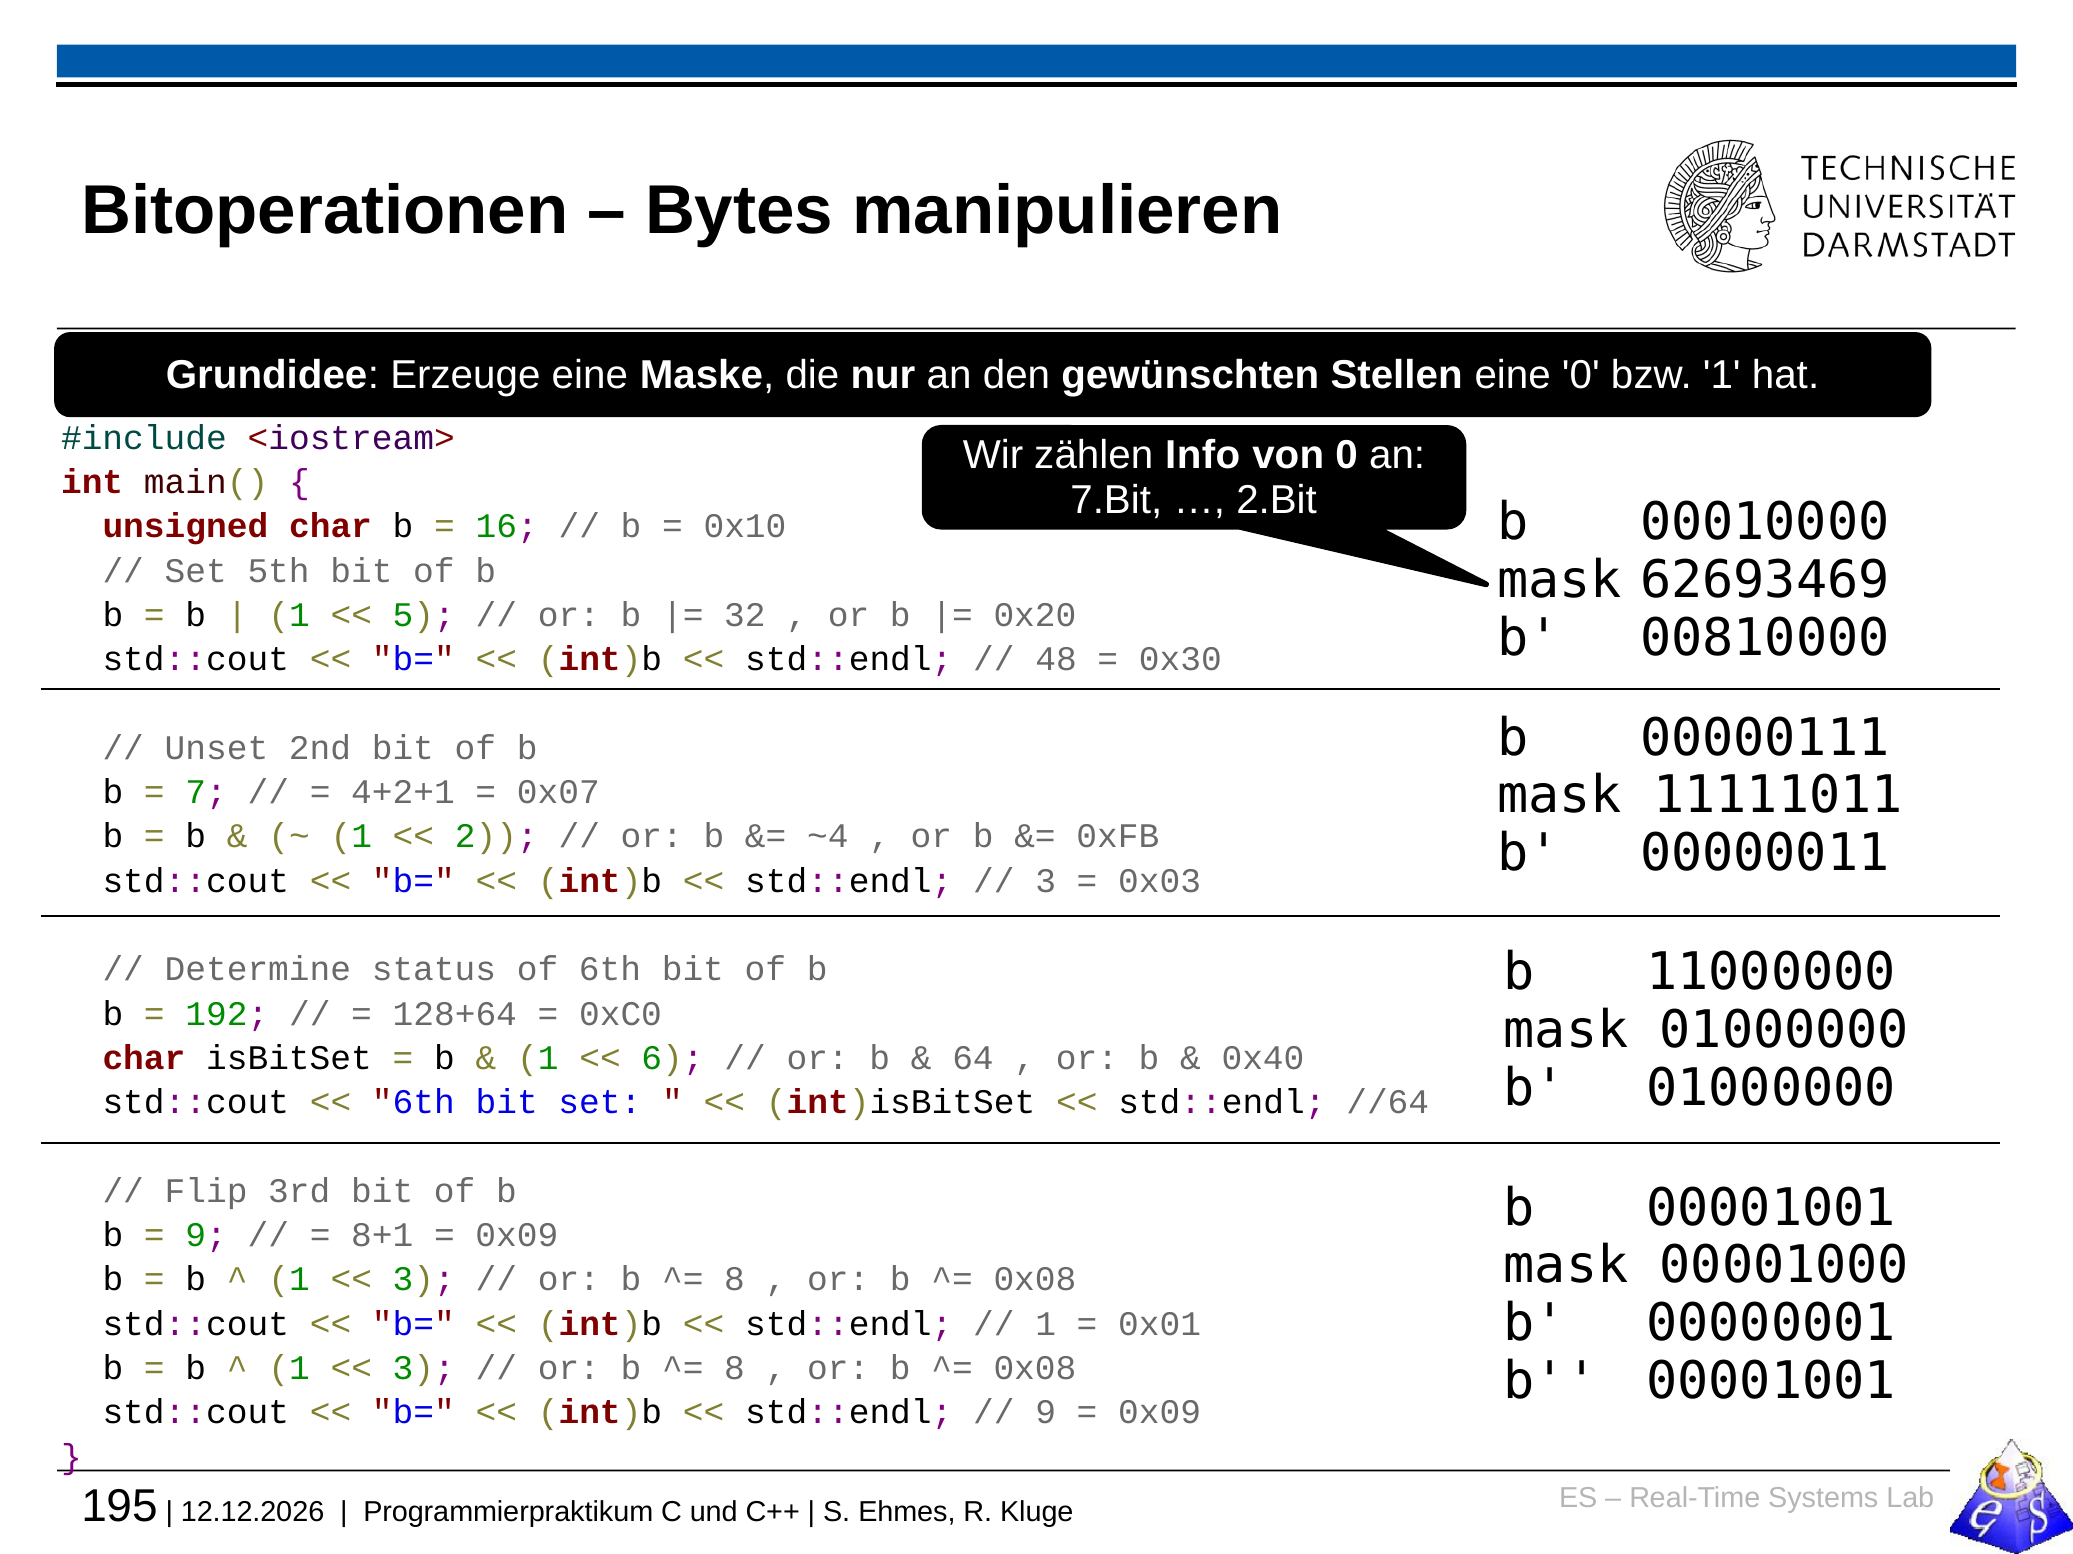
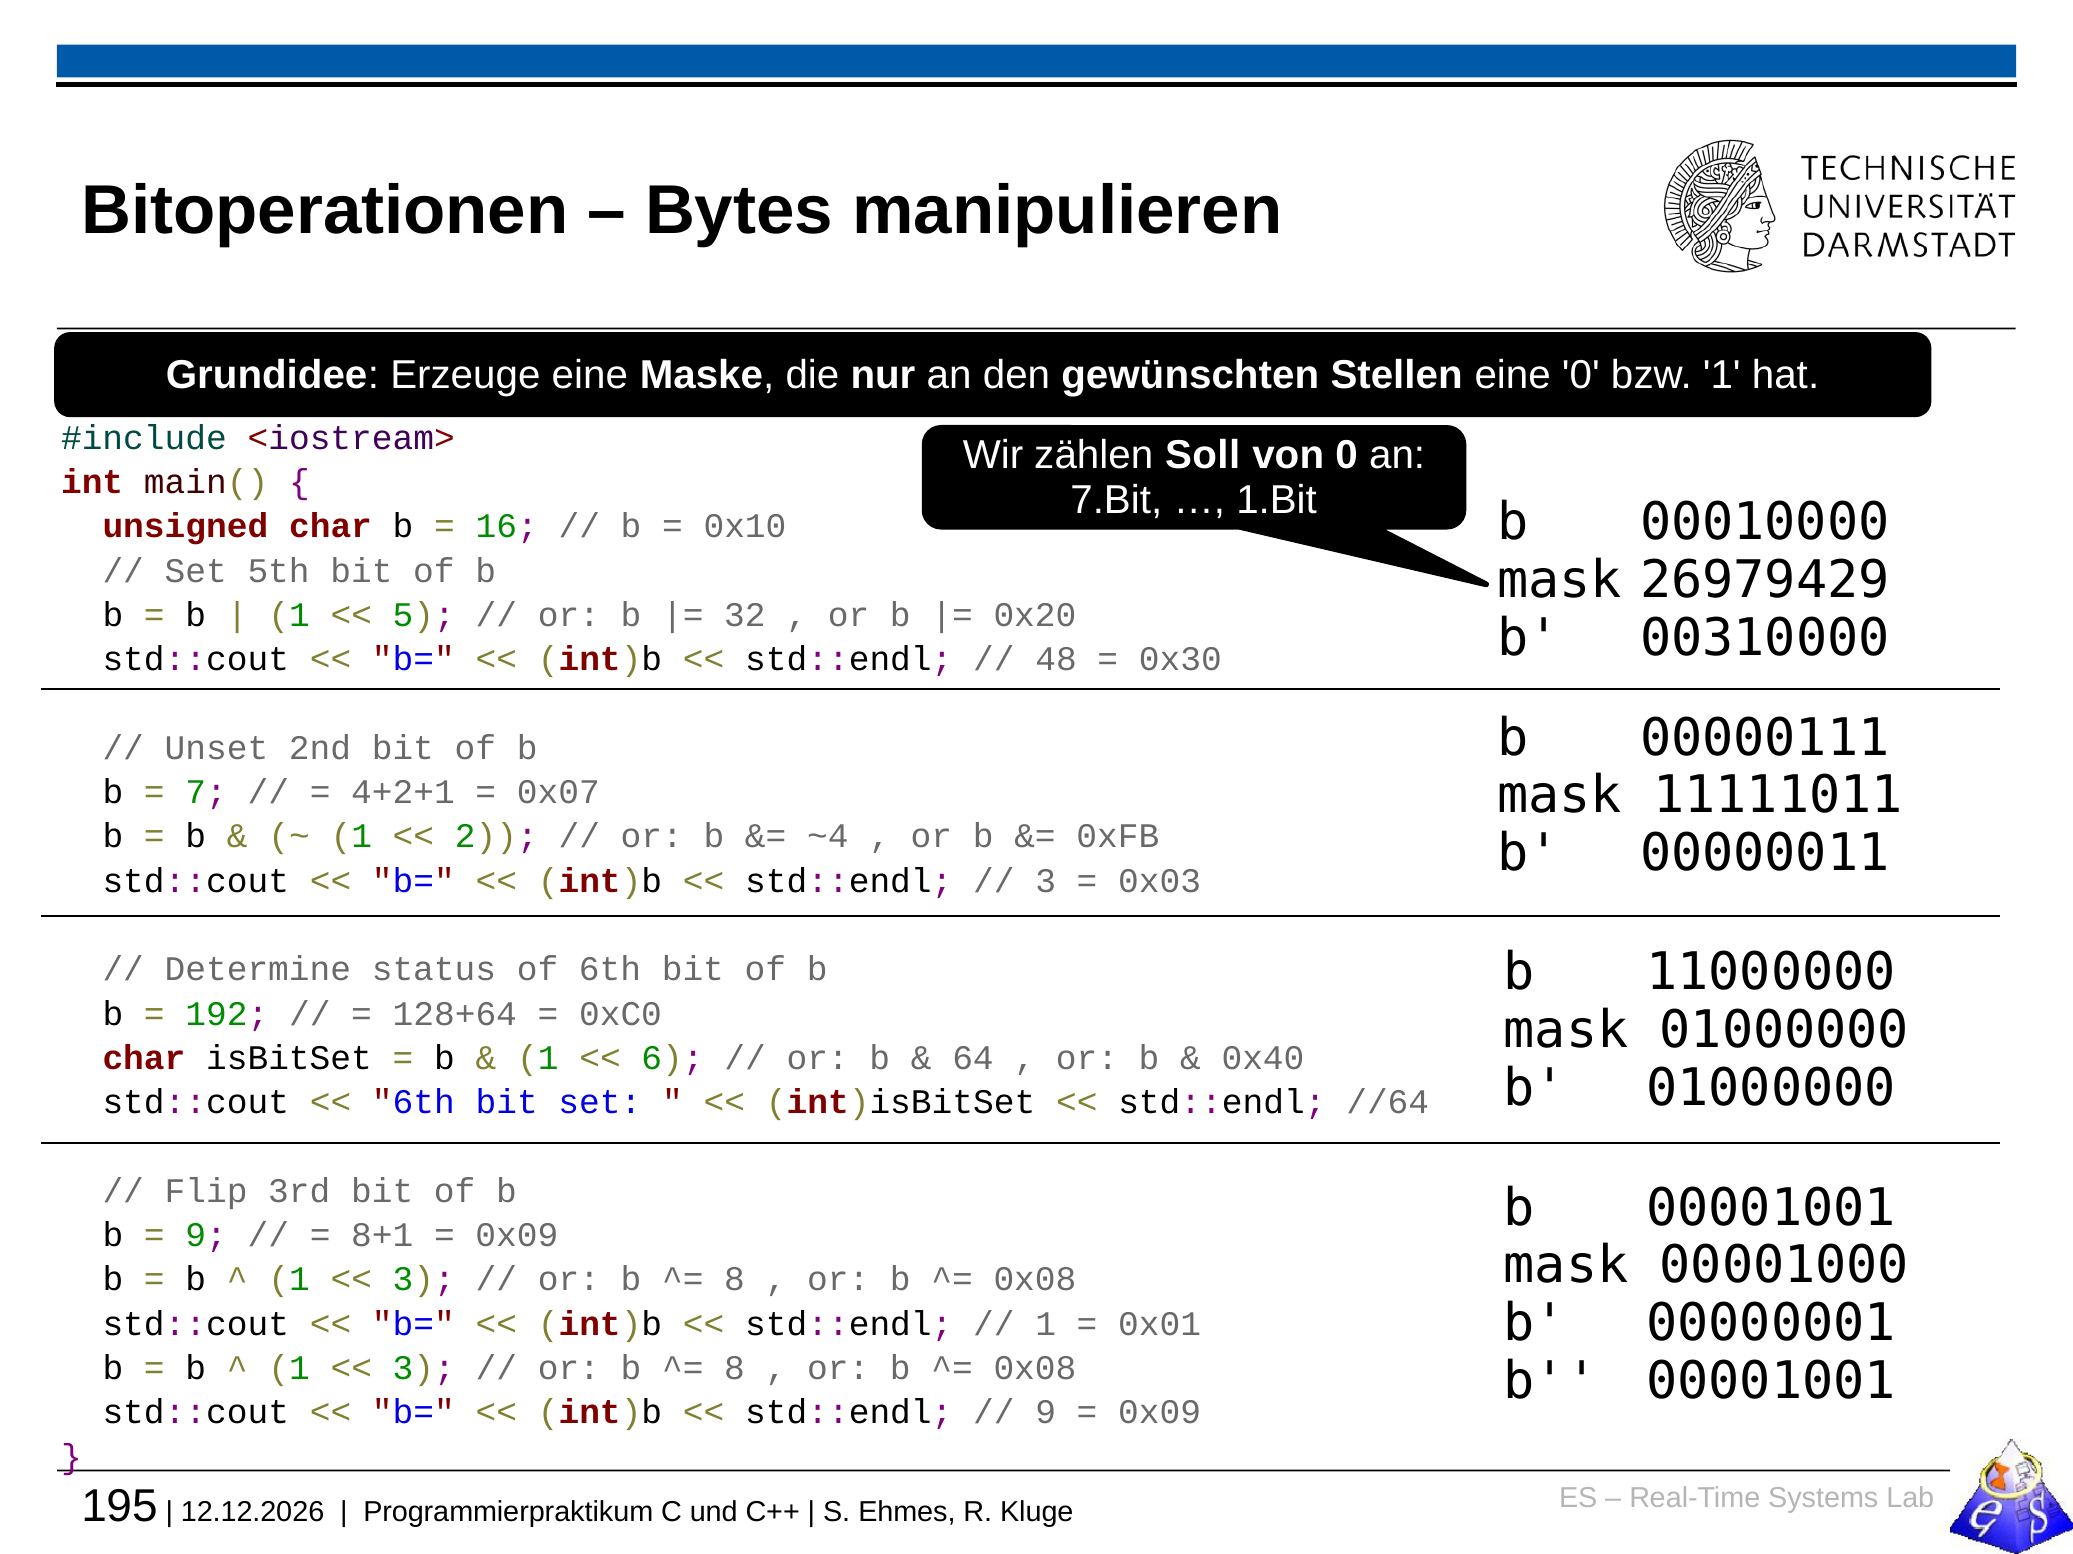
Info: Info -> Soll (1203, 455)
2.Bit: 2.Bit -> 1.Bit (1277, 500)
62693469: 62693469 -> 26979429 (1765, 581)
00810000: 00810000 -> 00310000 (1765, 639)
